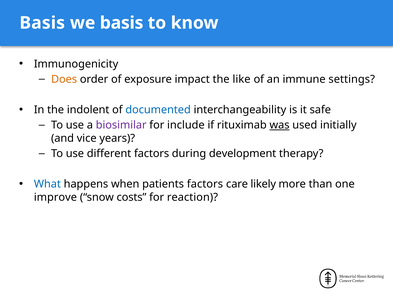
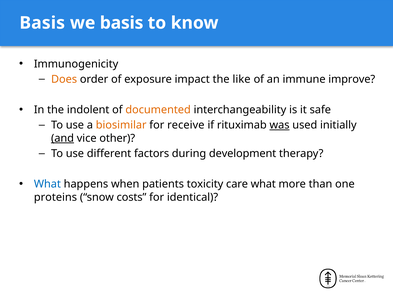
settings: settings -> improve (352, 79)
documented colour: blue -> orange (158, 110)
biosimilar colour: purple -> orange (121, 125)
include: include -> receive (186, 125)
and underline: none -> present (62, 138)
years: years -> other (117, 138)
patients factors: factors -> toxicity (205, 184)
care likely: likely -> what (263, 184)
improve: improve -> proteins (55, 197)
reaction: reaction -> identical (193, 197)
